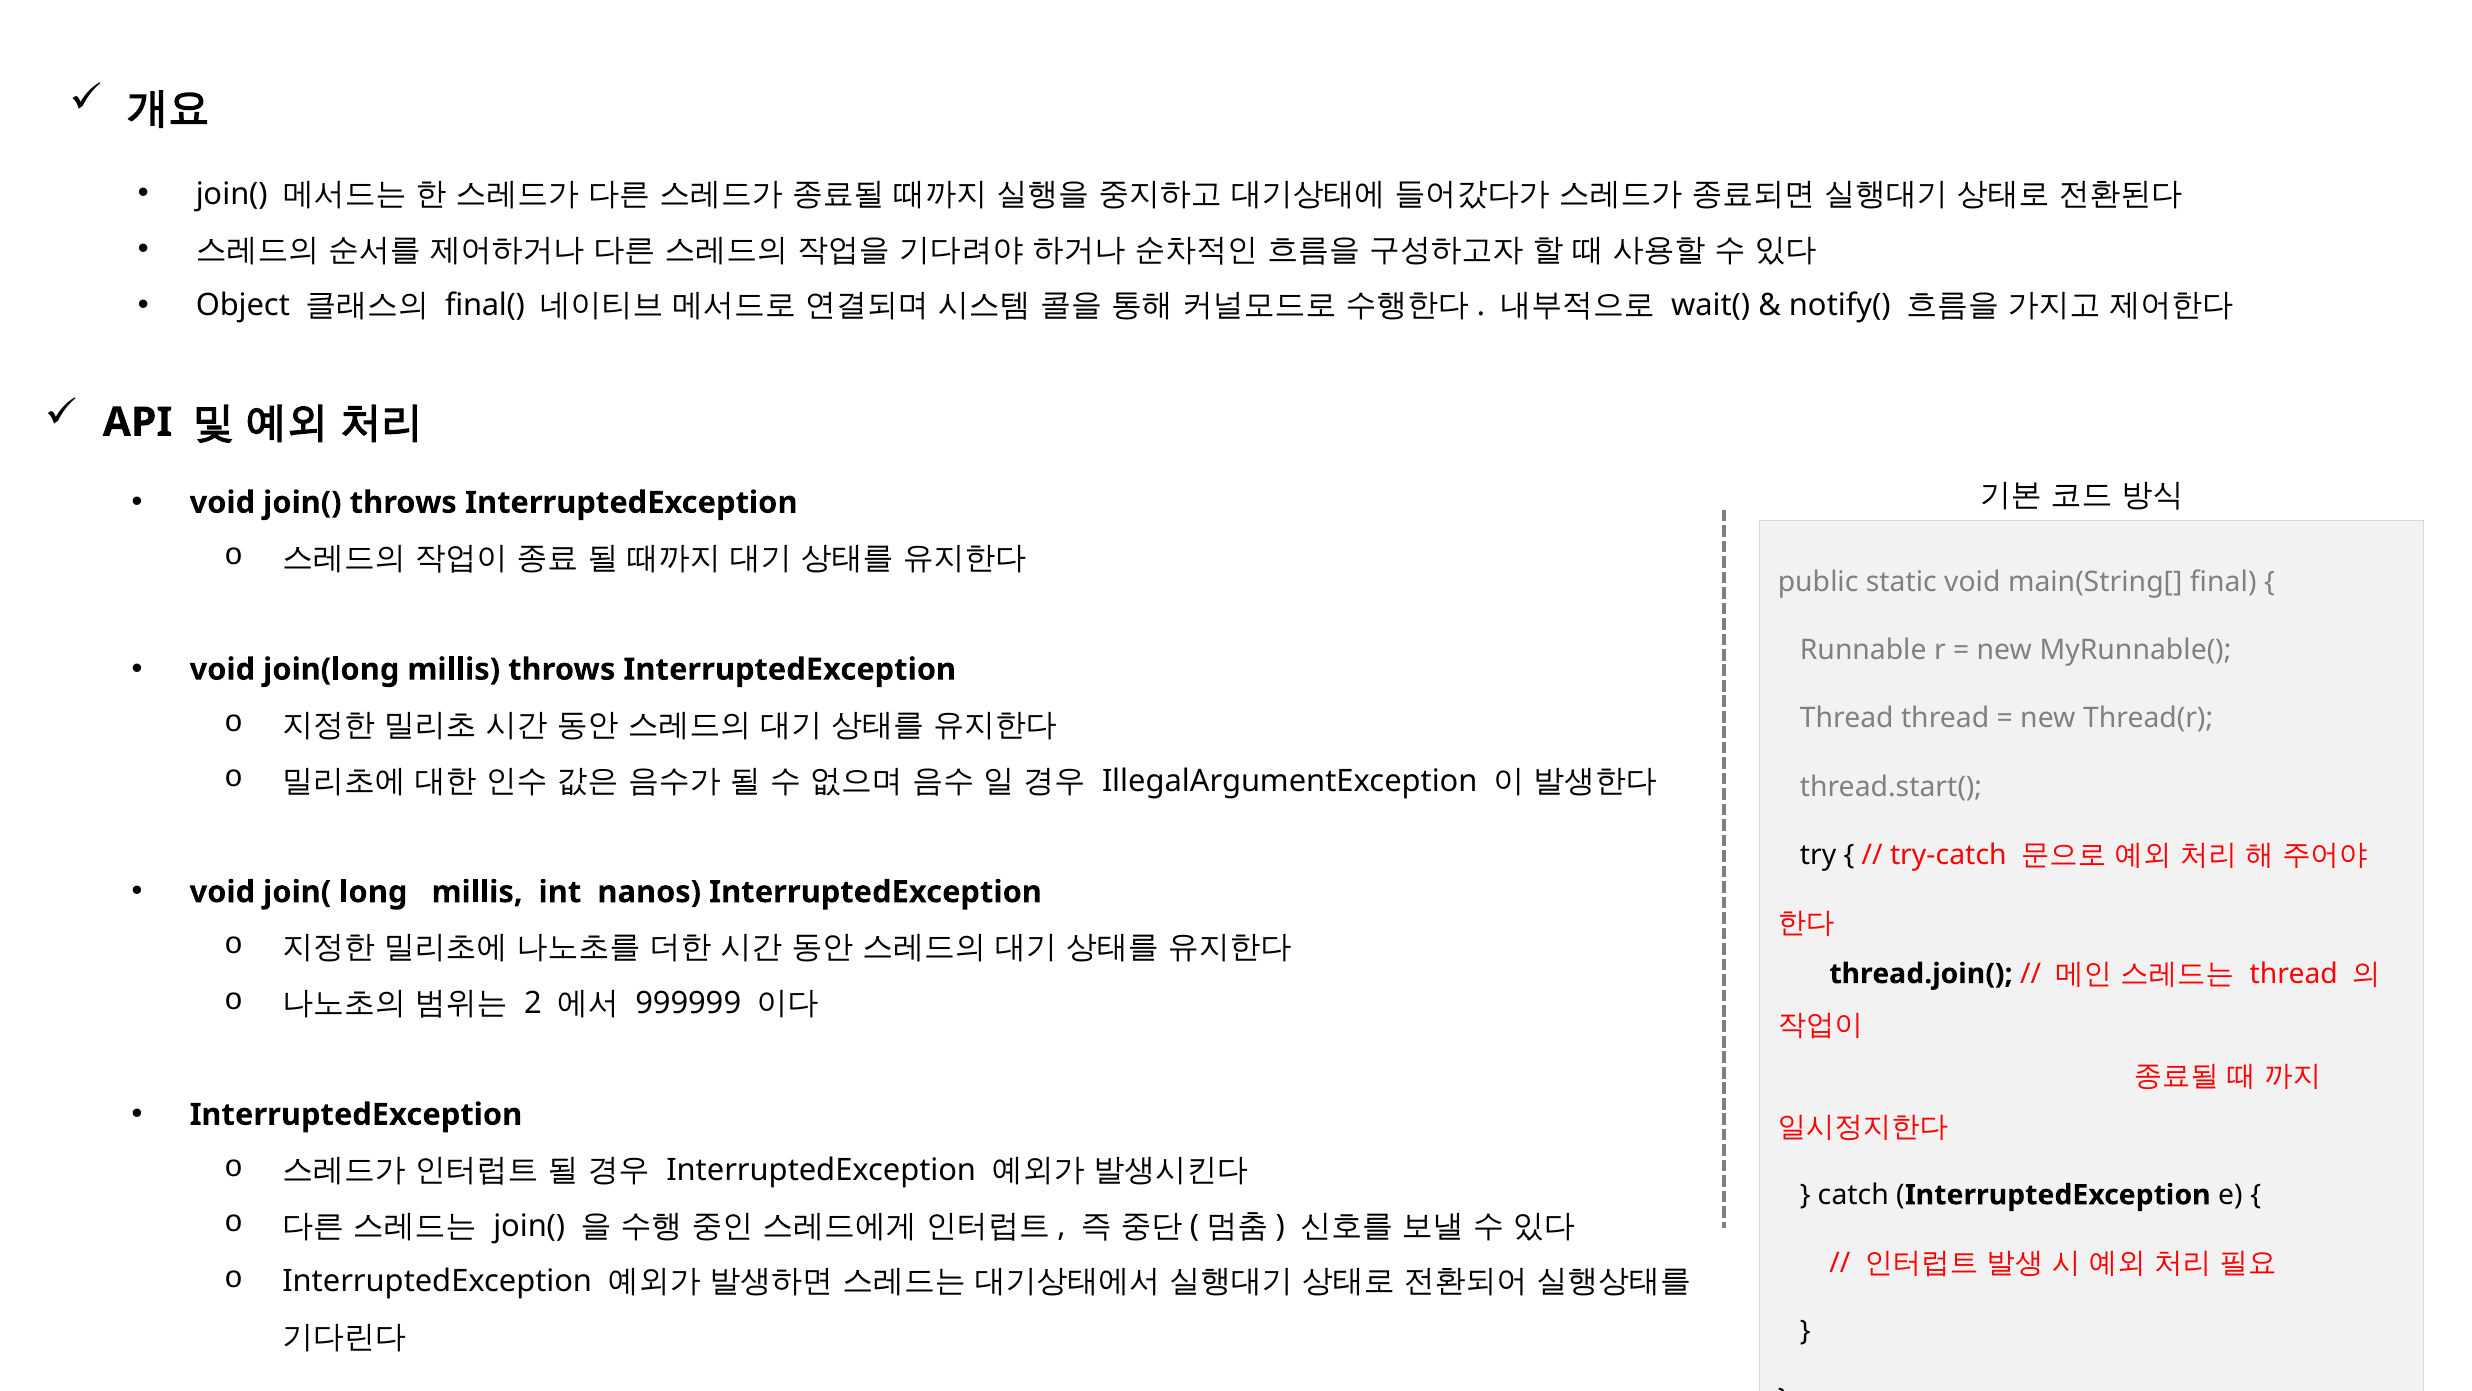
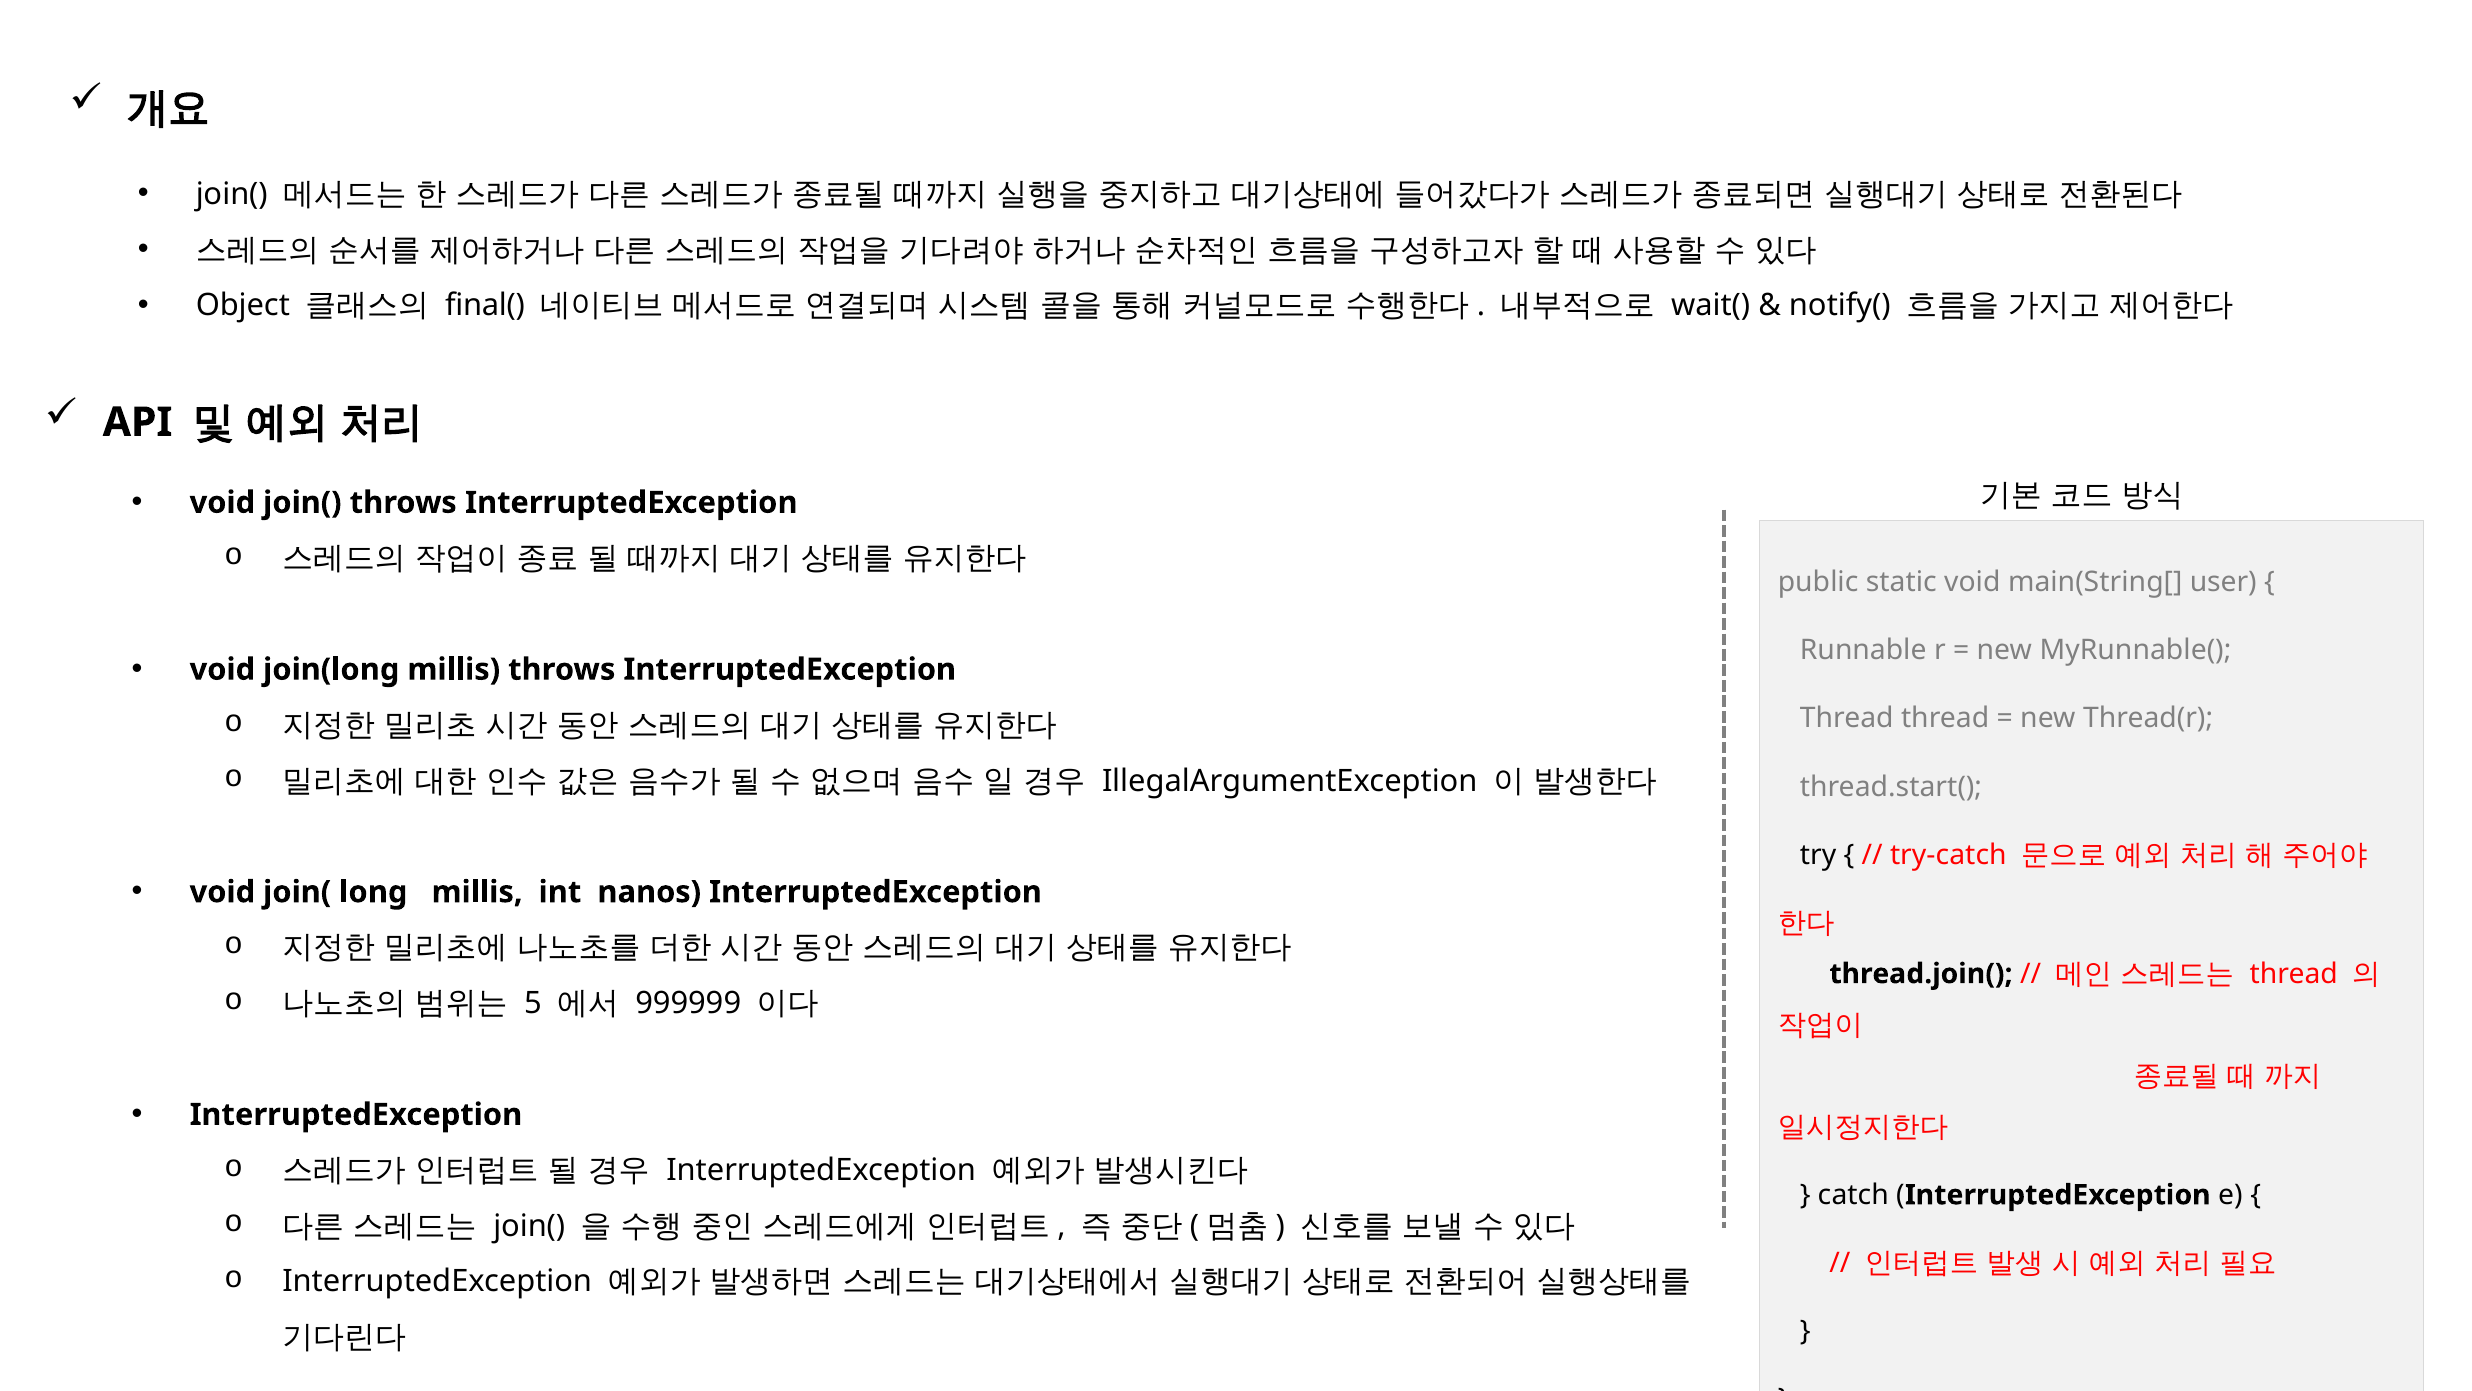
final: final -> user (2223, 582)
2: 2 -> 5 (533, 1003)
